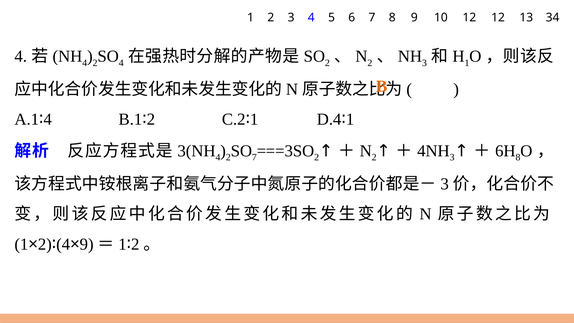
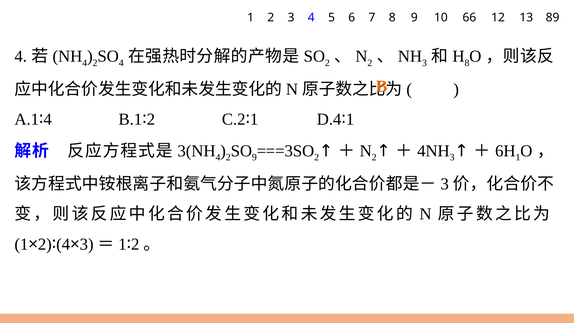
10 12: 12 -> 66 (469, 18)
34: 34 -> 89 (553, 18)
1: 1 -> 8 (467, 63)
7: 7 -> 9 (254, 157)
8: 8 -> 1 (518, 157)
9: 9 -> 3 (87, 244)
